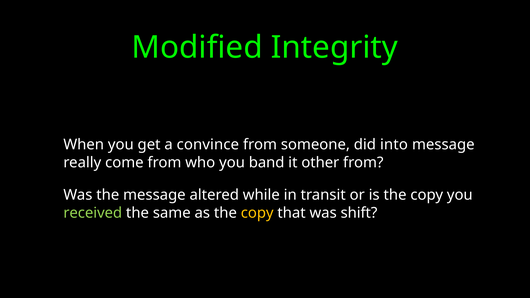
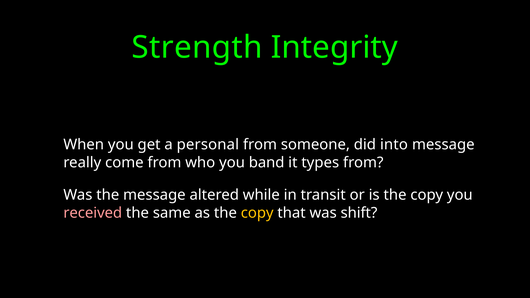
Modified: Modified -> Strength (197, 48)
convince: convince -> personal (208, 145)
other: other -> types (320, 163)
received colour: light green -> pink (93, 213)
